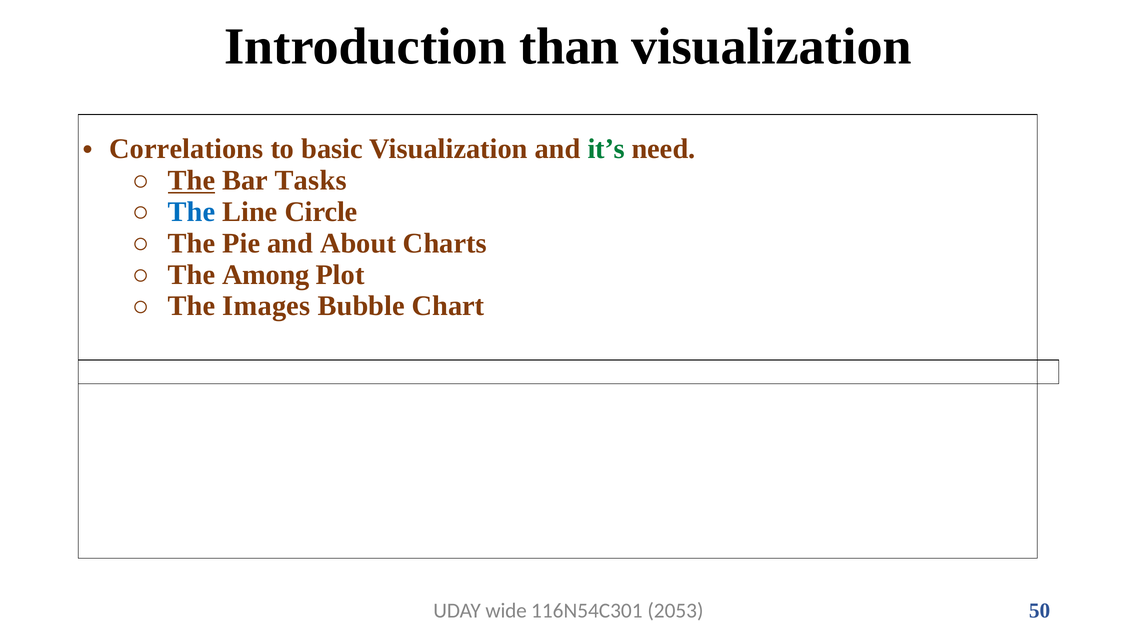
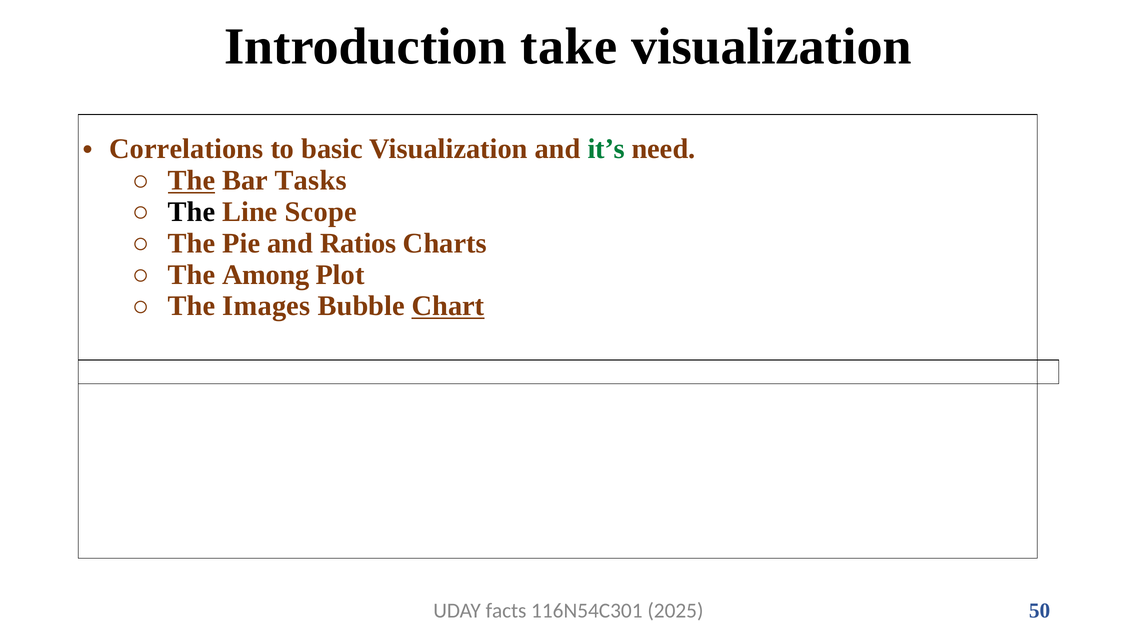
than: than -> take (569, 47)
The colour: blue -> black (192, 212)
Circle: Circle -> Scope (321, 212)
About: About -> Ratios (358, 243)
Chart underline: none -> present (448, 306)
wide: wide -> facts (506, 611)
2053: 2053 -> 2025 (675, 611)
